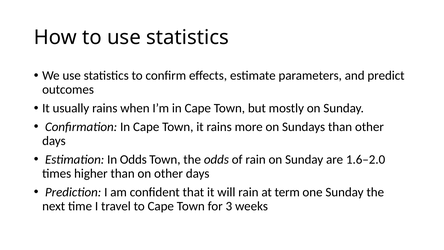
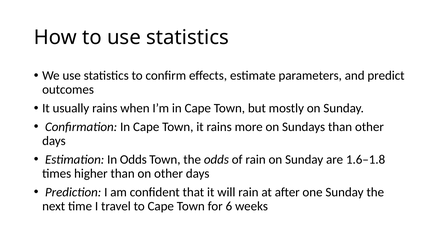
1.6–2.0: 1.6–2.0 -> 1.6–1.8 (366, 159)
term: term -> after (287, 192)
3: 3 -> 6 (229, 206)
